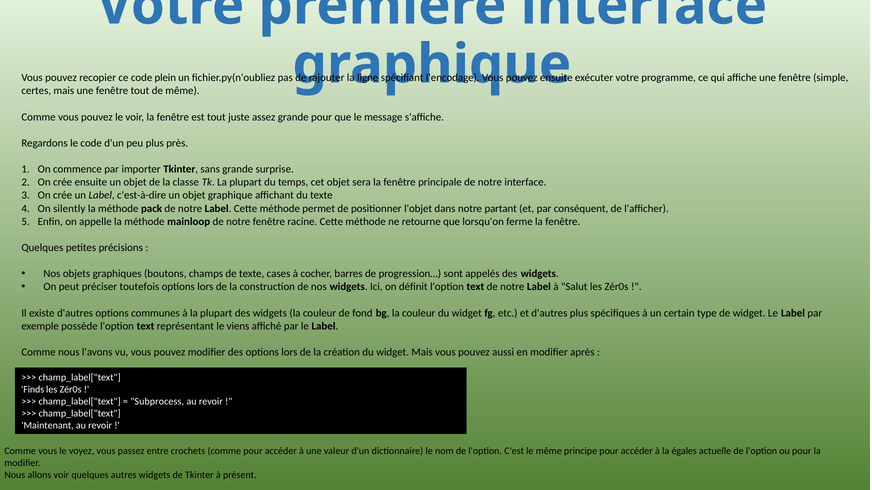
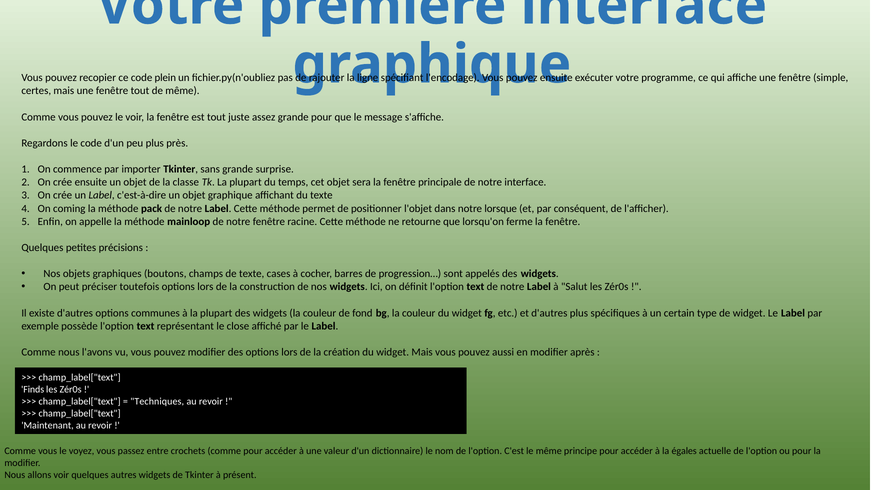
silently: silently -> coming (69, 209)
partant: partant -> lorsque (501, 209)
viens: viens -> close (238, 326)
Subprocess: Subprocess -> Techniques (157, 402)
